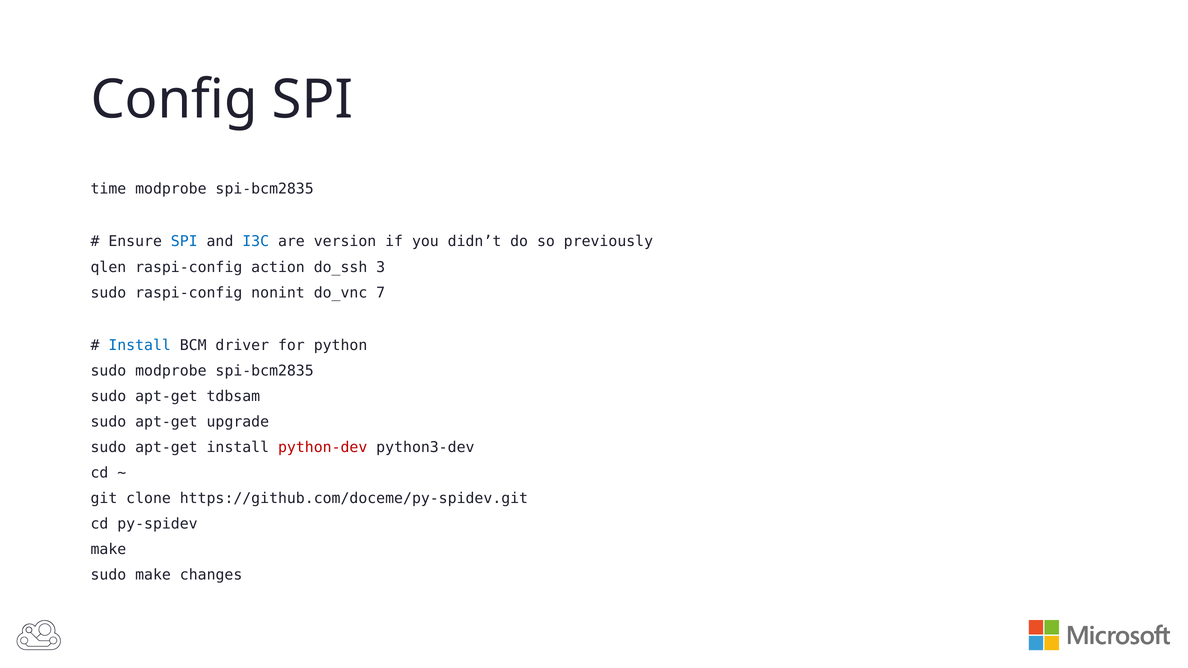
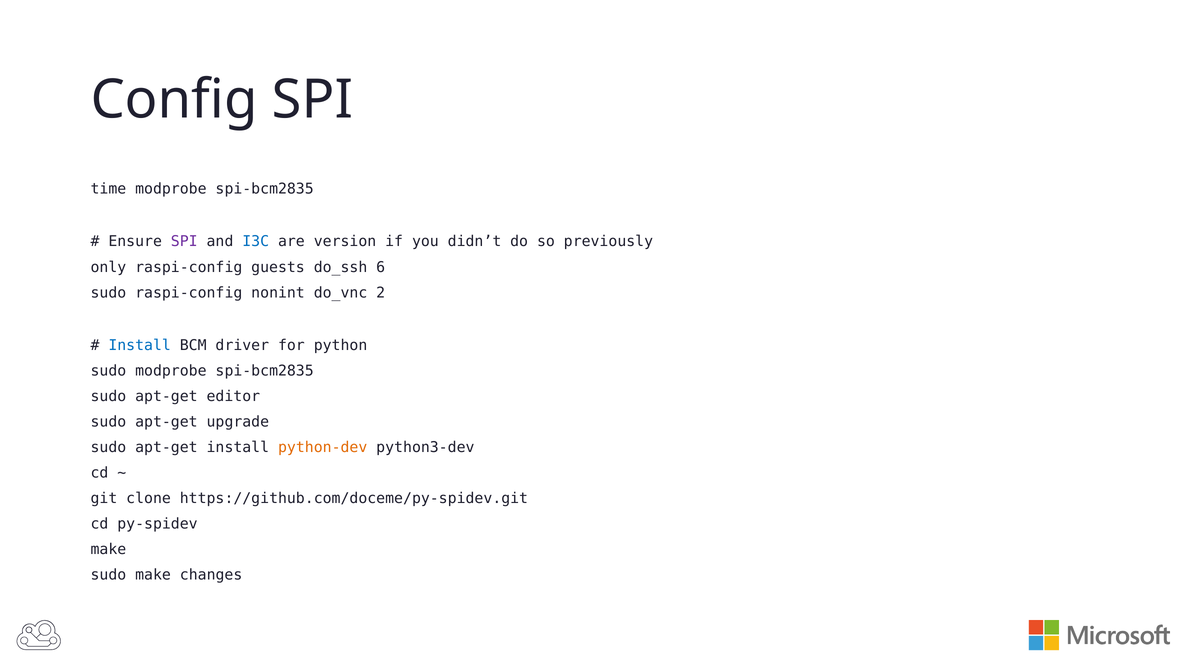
SPI colour: blue -> purple (184, 242)
qlen: qlen -> only (108, 267)
action: action -> guests (278, 267)
3: 3 -> 6 (381, 267)
7: 7 -> 2 (381, 293)
tdbsam: tdbsam -> editor (233, 397)
python-dev colour: red -> orange (323, 448)
